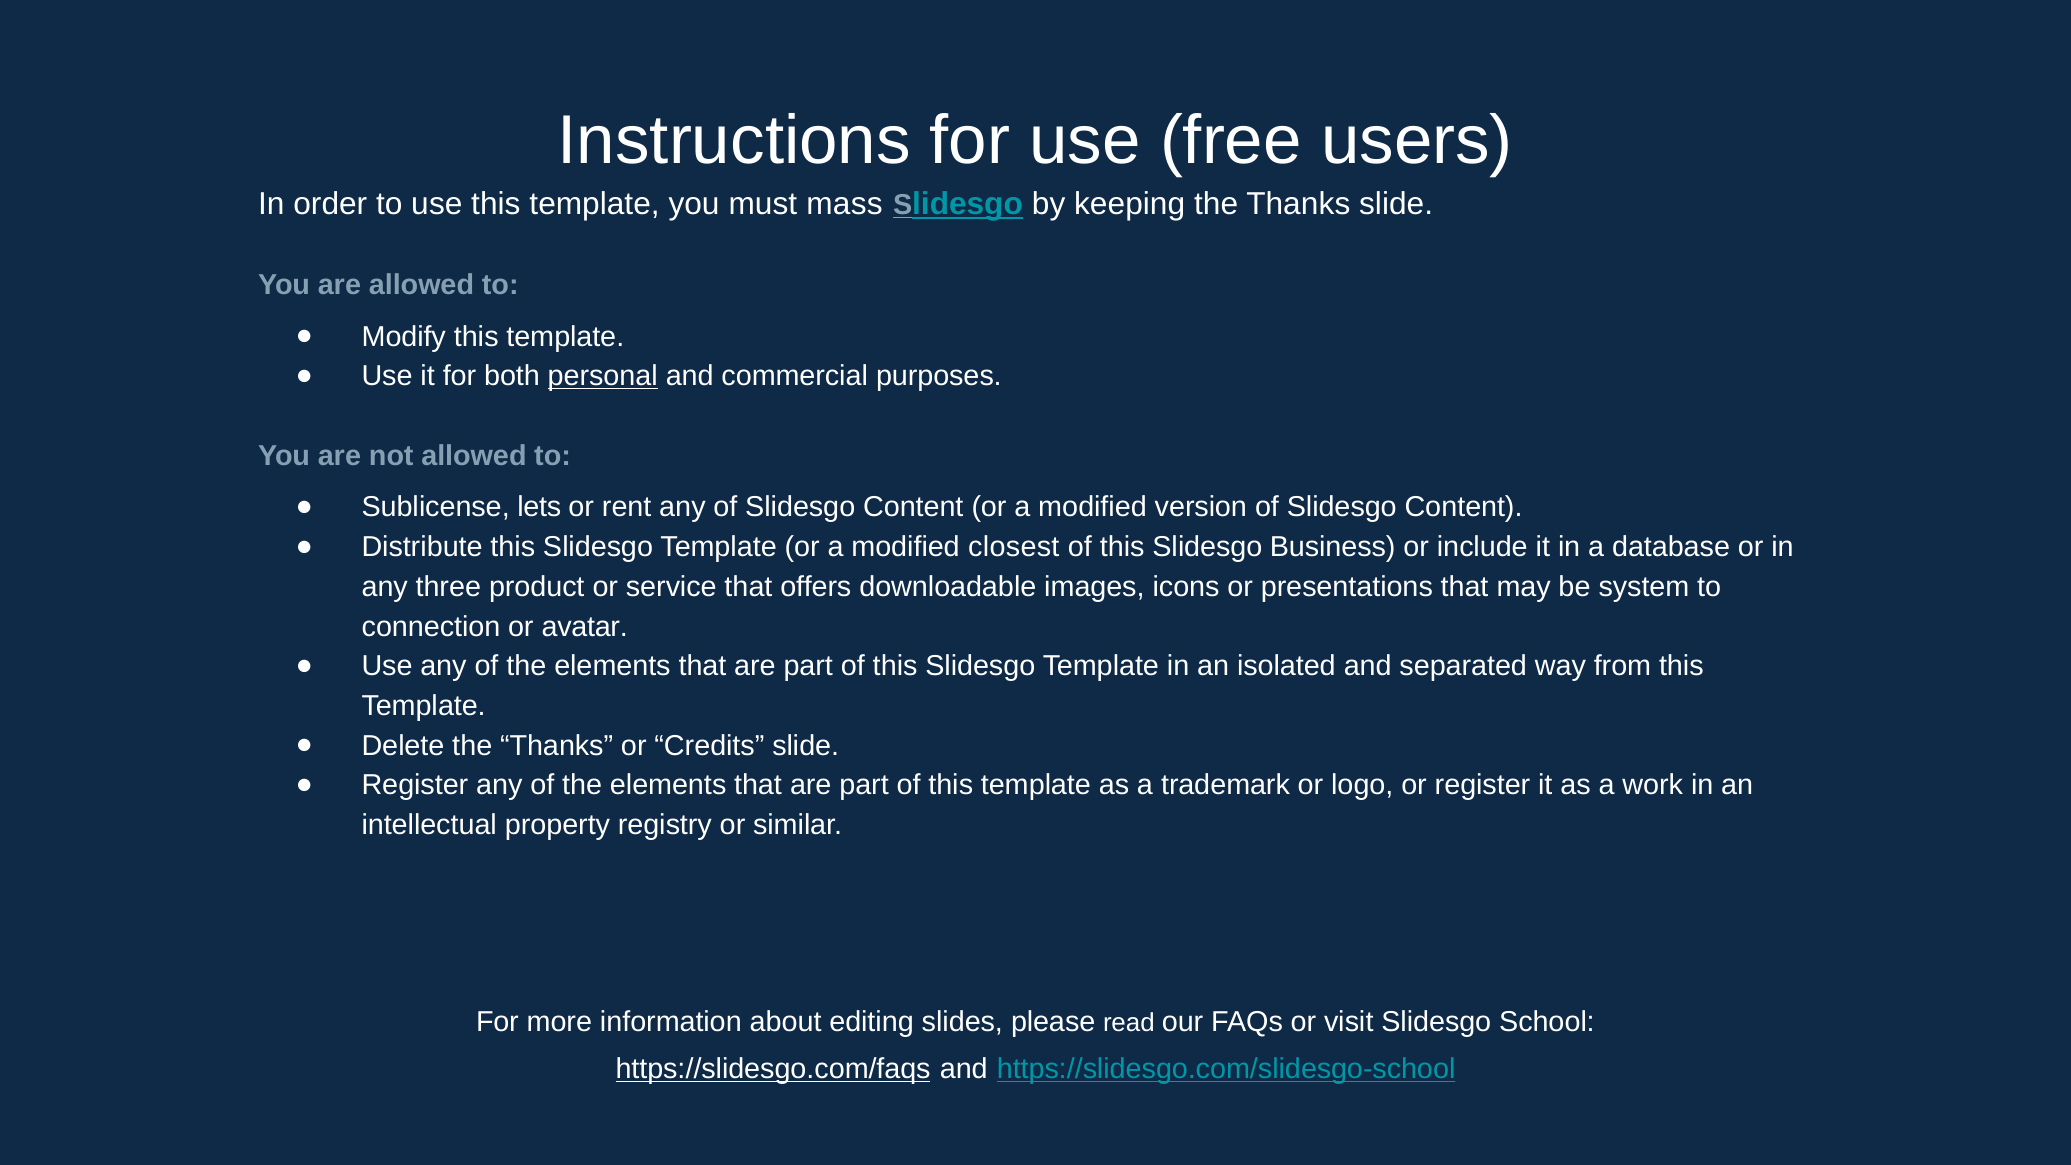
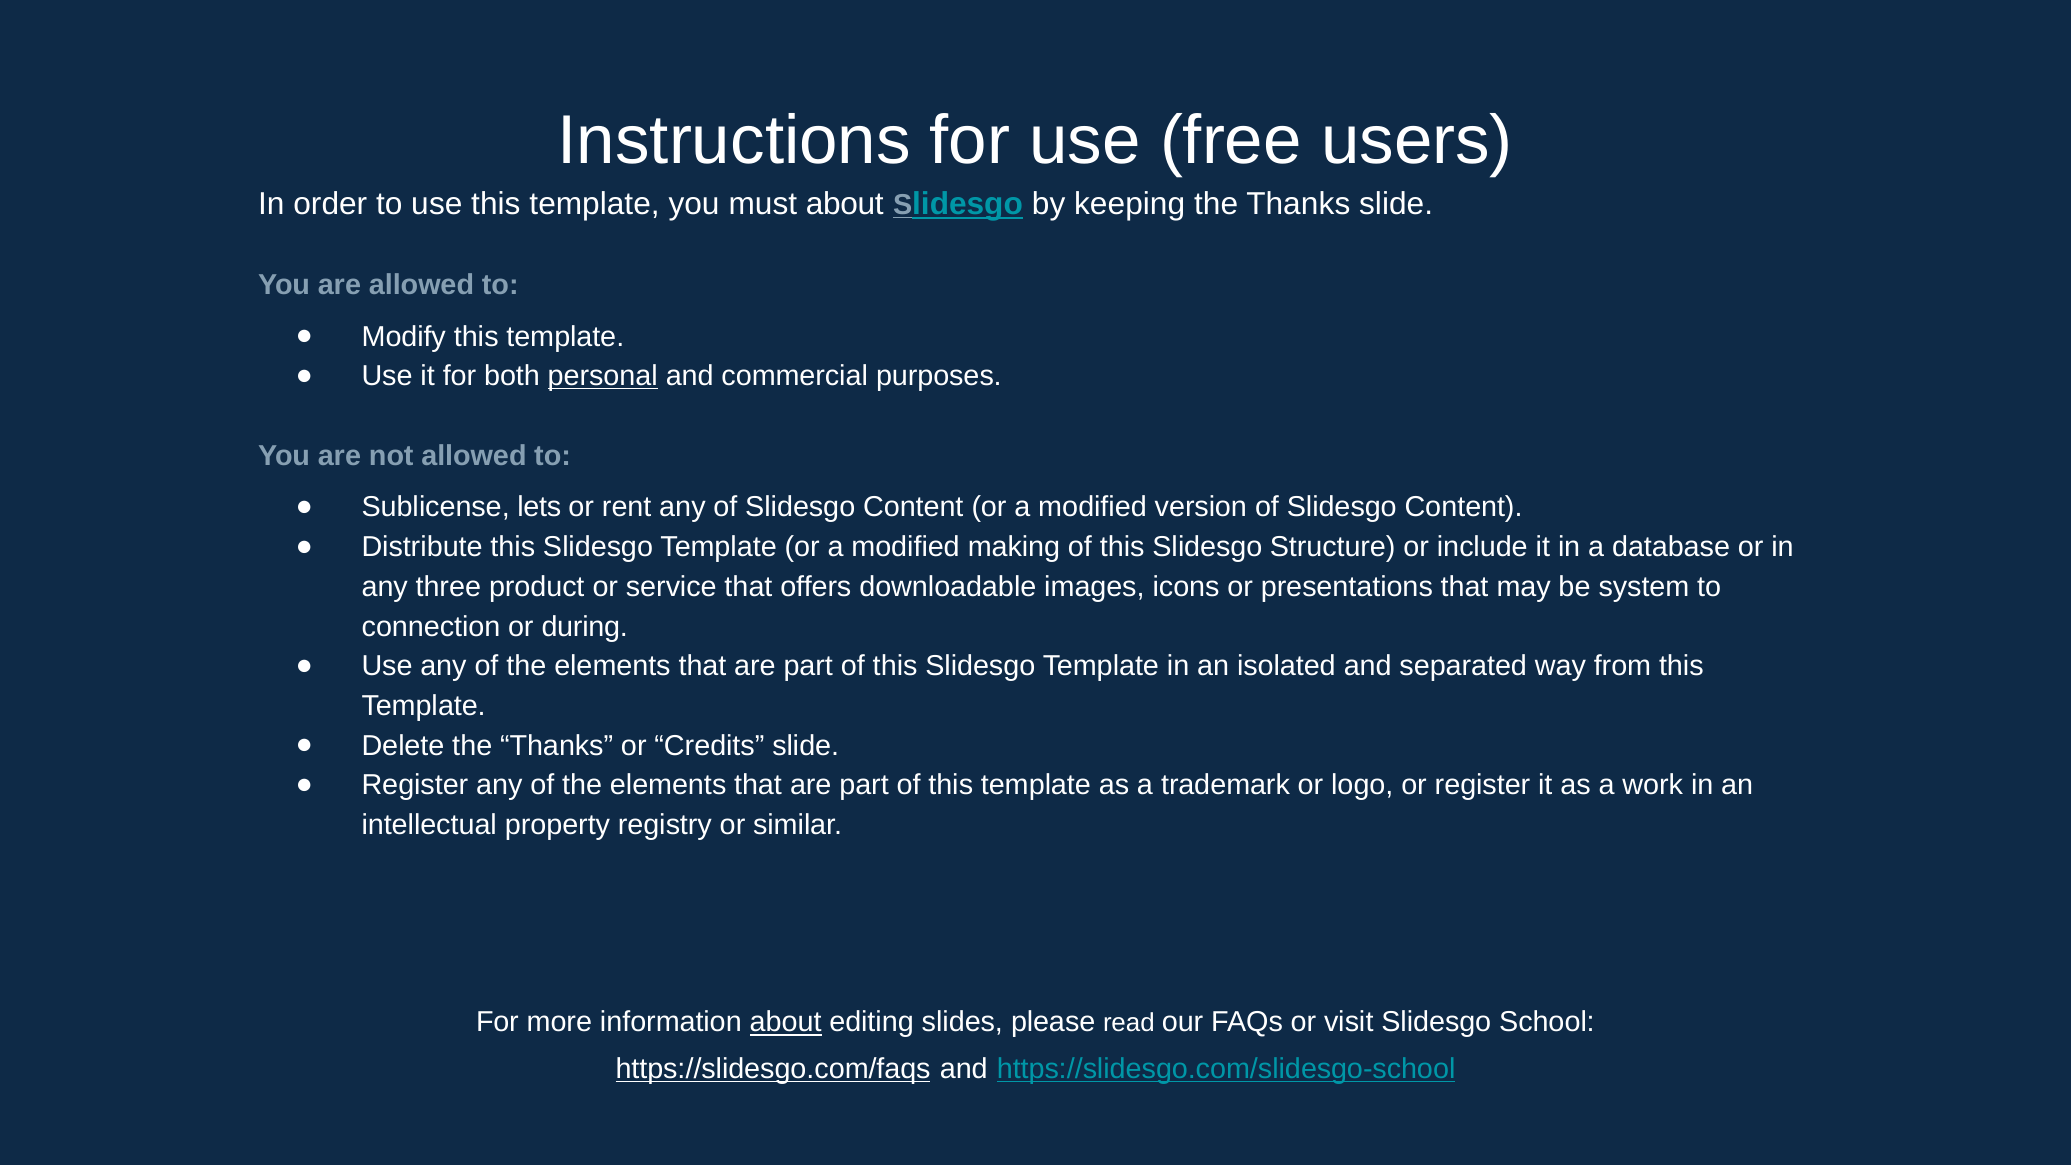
must mass: mass -> about (845, 204)
closest: closest -> making (1014, 547)
Business: Business -> Structure (1333, 547)
avatar: avatar -> during (585, 627)
about underline: none -> present (786, 1022)
